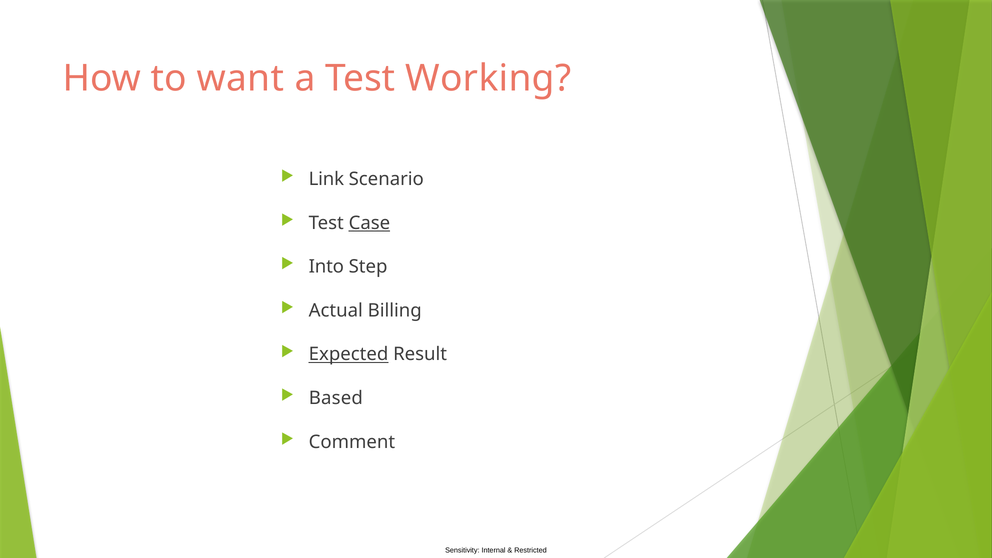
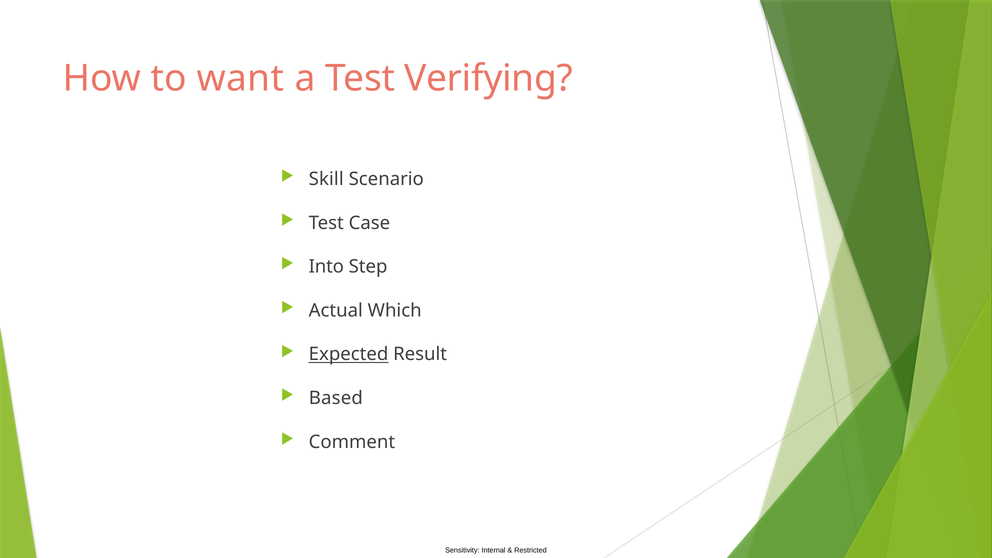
Working: Working -> Verifying (489, 78)
Link: Link -> Skill (326, 179)
Case underline: present -> none (369, 223)
Billing: Billing -> Which (395, 311)
